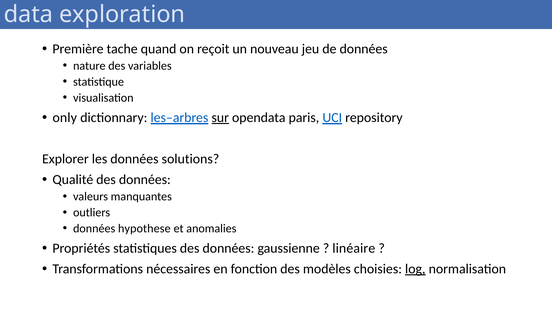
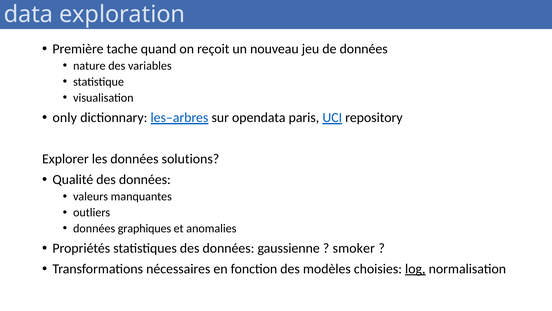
sur underline: present -> none (220, 117)
hypothese: hypothese -> graphiques (144, 228)
linéaire: linéaire -> smoker (354, 248)
